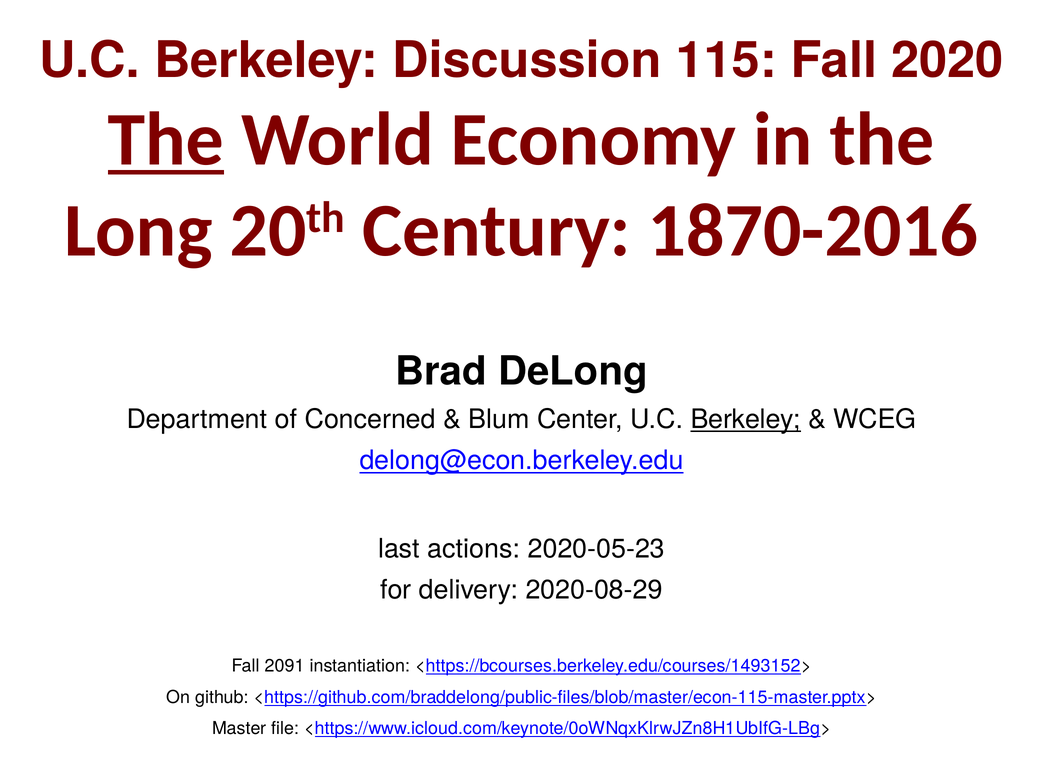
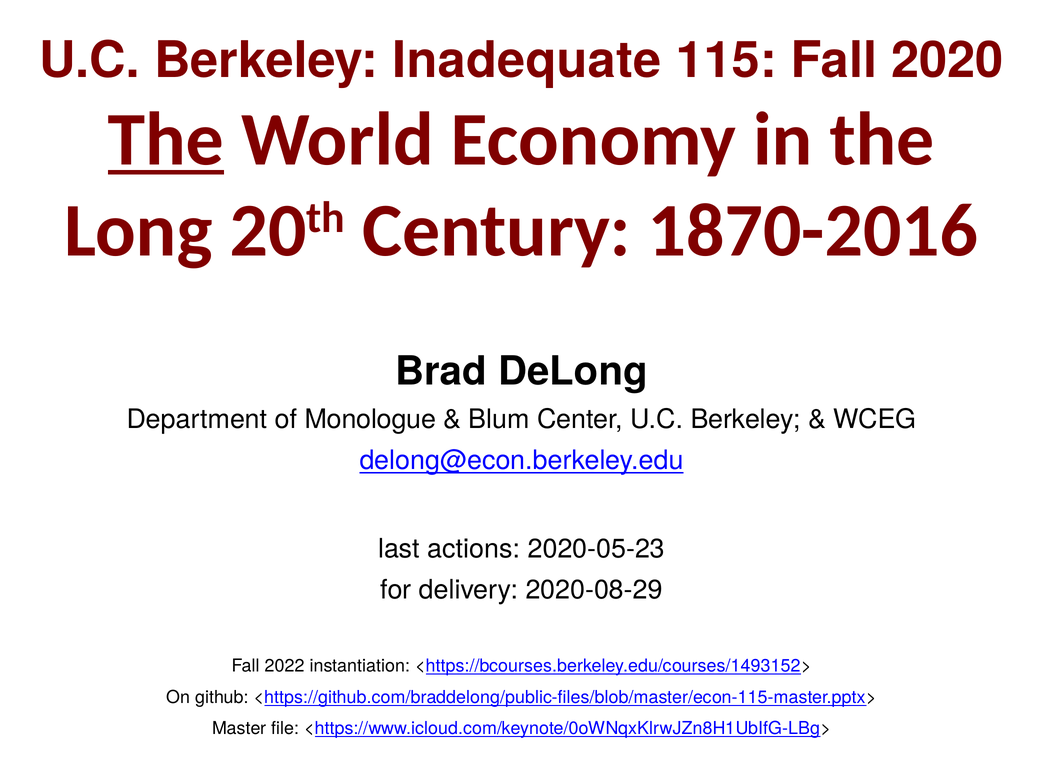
Discussion: Discussion -> Inadequate (527, 61)
Concerned: Concerned -> Monologue (370, 419)
Berkeley underline: present -> none (746, 419)
2091: 2091 -> 2022 (285, 666)
